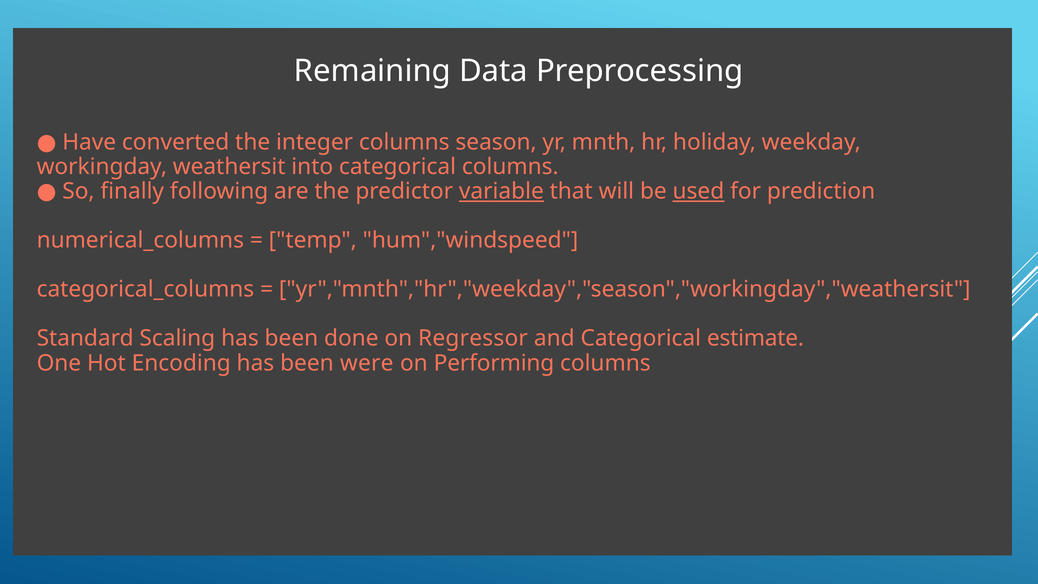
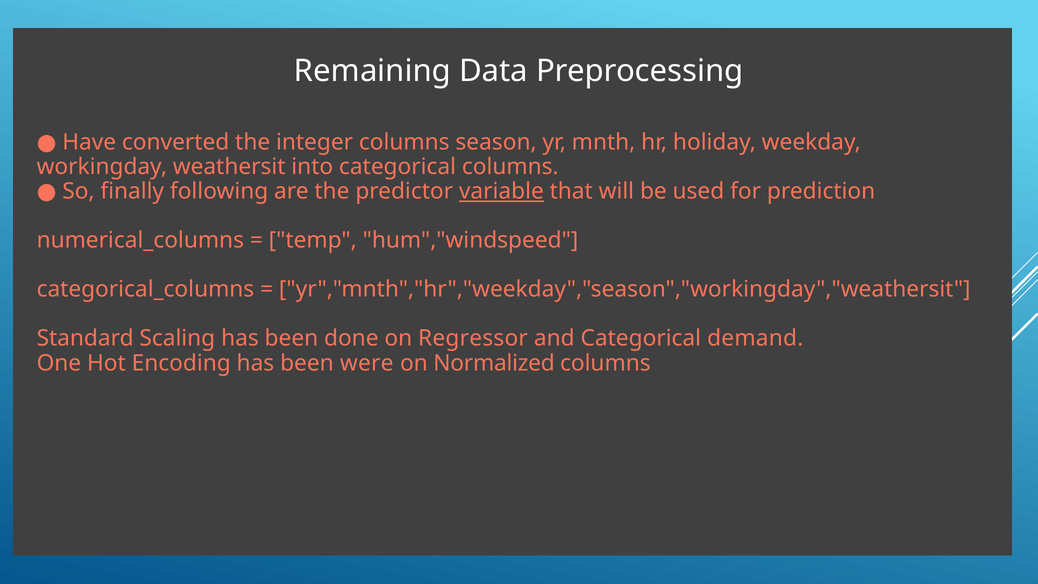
used underline: present -> none (698, 191)
estimate: estimate -> demand (755, 338)
Performing: Performing -> Normalized (494, 363)
